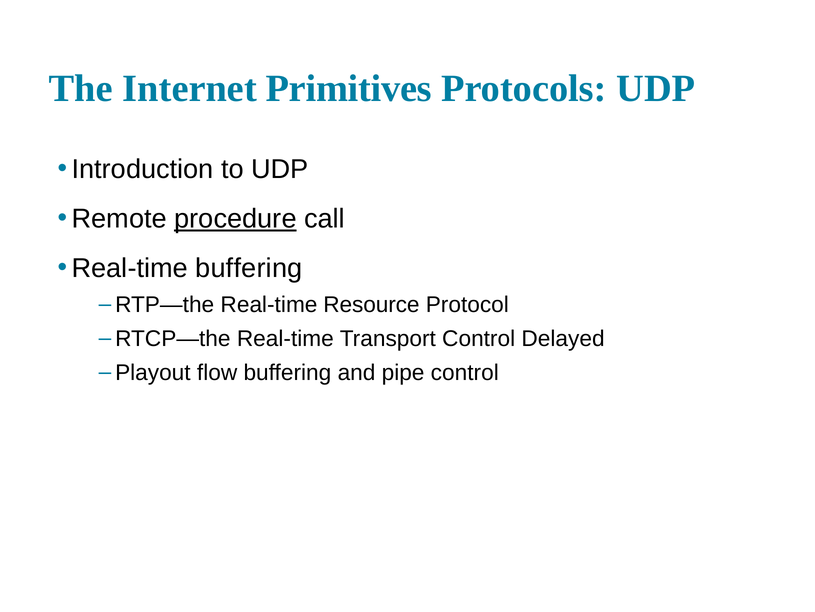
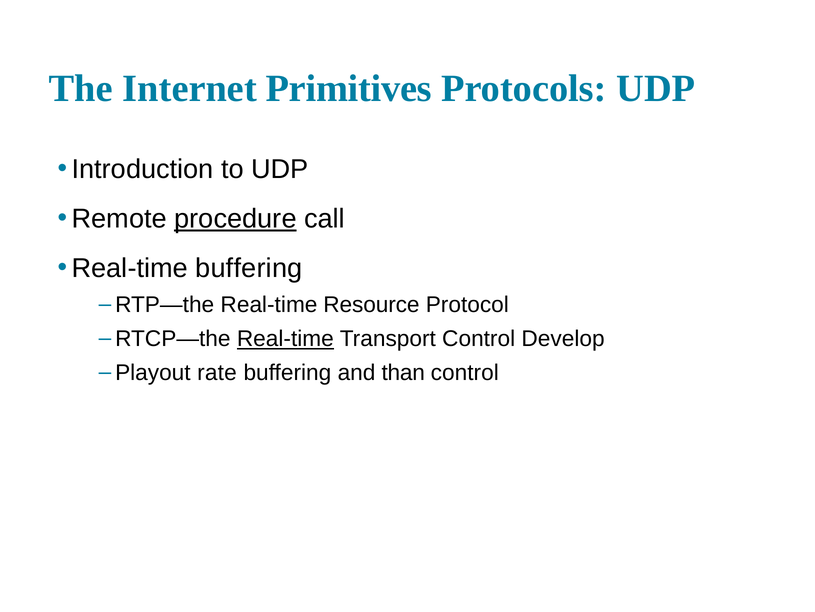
Real-time underline: none -> present (285, 338)
Delayed: Delayed -> Develop (563, 338)
flow: flow -> rate (217, 372)
pipe: pipe -> than (403, 372)
